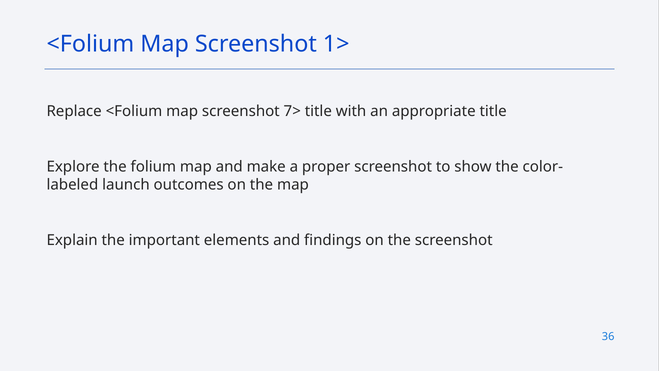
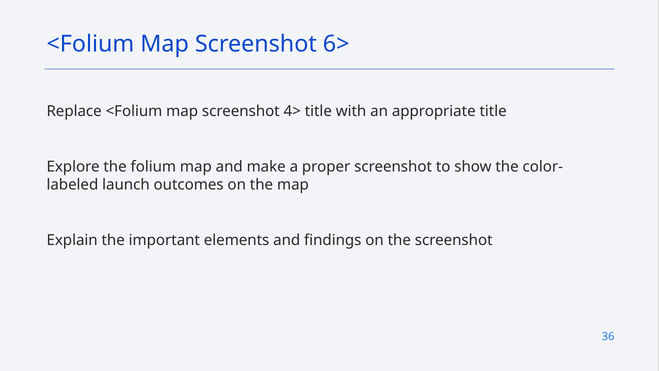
1>: 1> -> 6> (336, 44)
7>: 7> -> 4> (292, 111)
